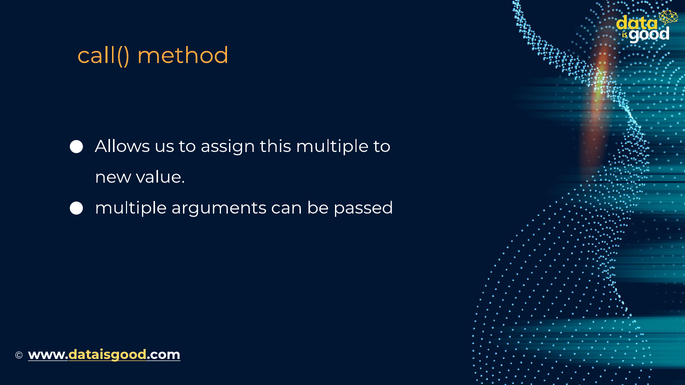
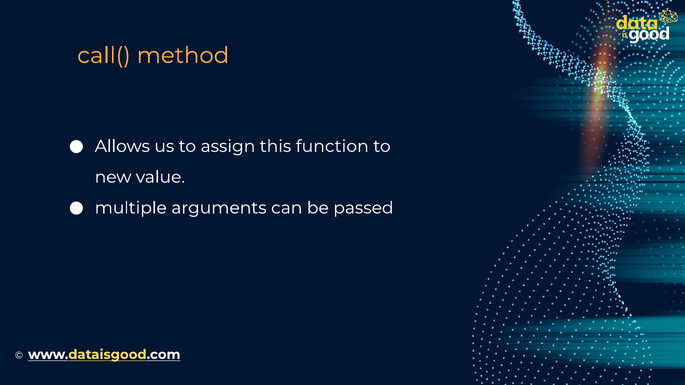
this multiple: multiple -> function (332, 146)
